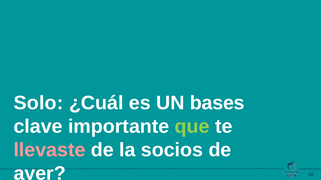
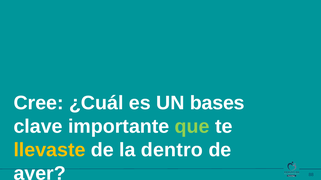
Solo: Solo -> Cree (39, 103)
llevaste colour: pink -> yellow (49, 150)
socios: socios -> dentro (172, 150)
